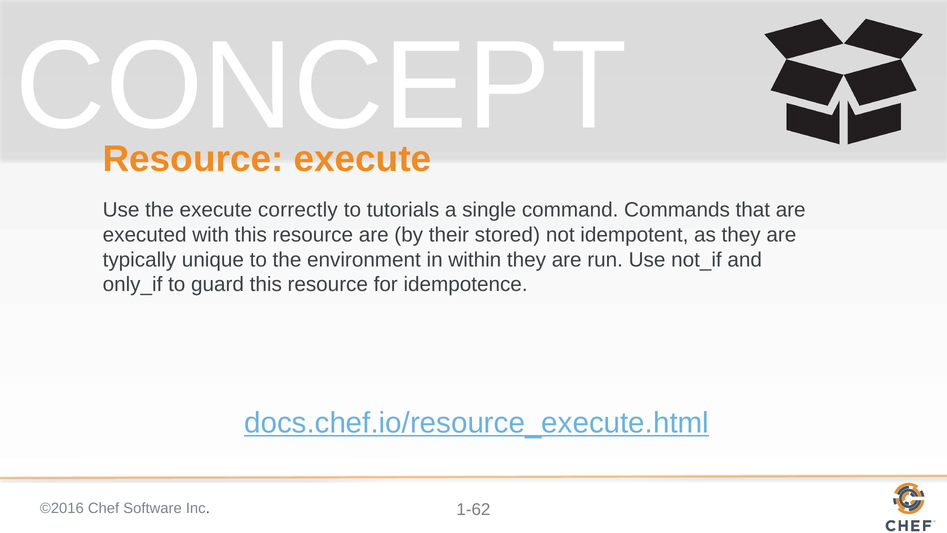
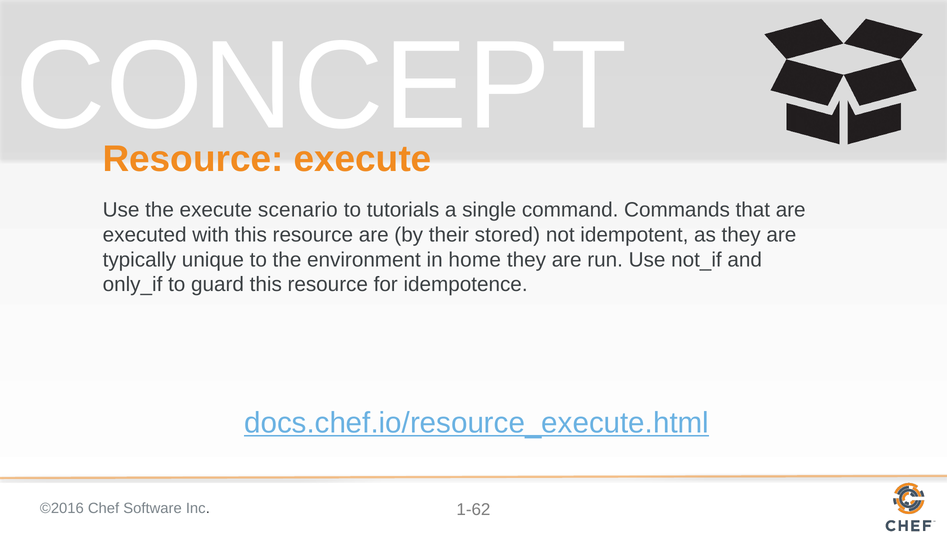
correctly: correctly -> scenario (298, 210)
within: within -> home (475, 260)
